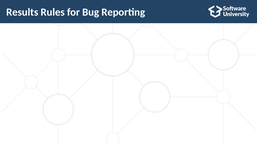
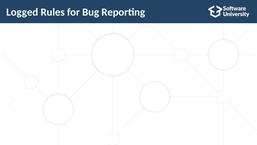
Results: Results -> Logged (22, 12)
